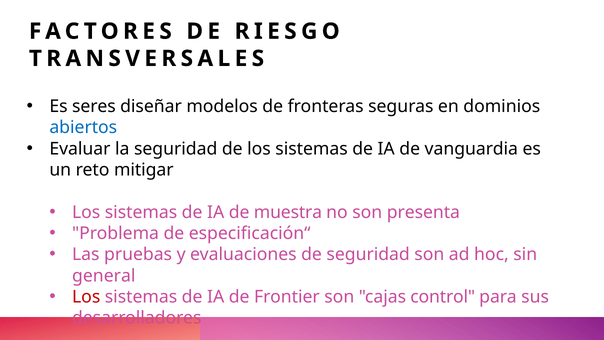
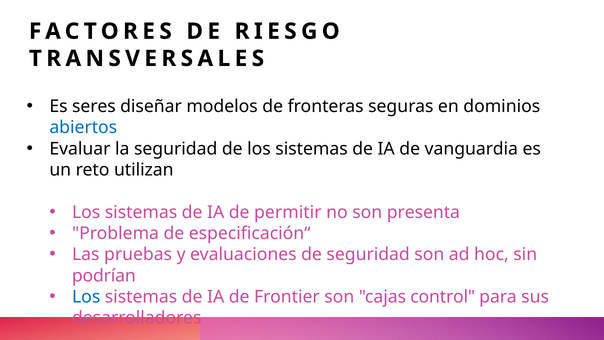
mitigar: mitigar -> utilizan (144, 170)
muestra: muestra -> permitir (288, 212)
general: general -> podrían (104, 276)
Los colour: red -> blue (86, 297)
